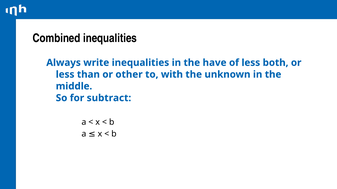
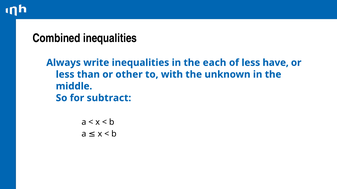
have: have -> each (215, 63)
both: both -> have (276, 63)
